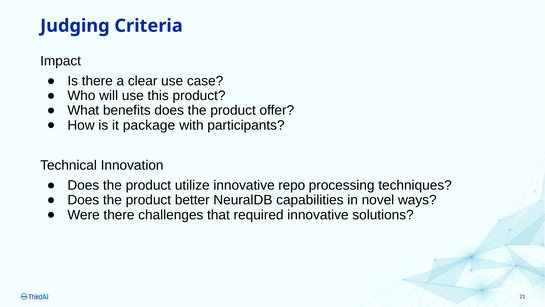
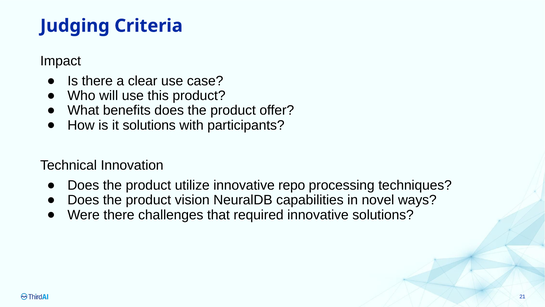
it package: package -> solutions (149, 125)
better: better -> vision (192, 200)
